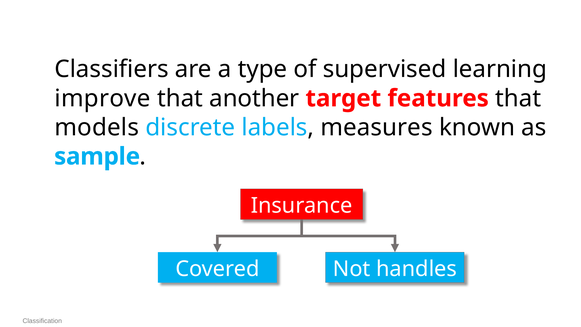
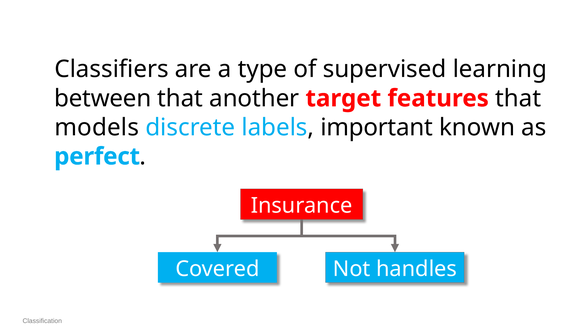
improve: improve -> between (103, 98)
measures: measures -> important (377, 127)
sample: sample -> perfect (97, 156)
